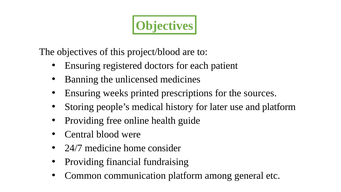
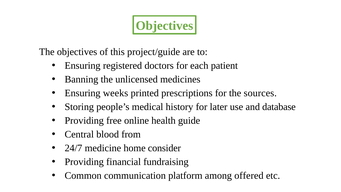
project/blood: project/blood -> project/guide (154, 52)
and platform: platform -> database (279, 107)
were: were -> from (131, 134)
general: general -> offered (249, 175)
